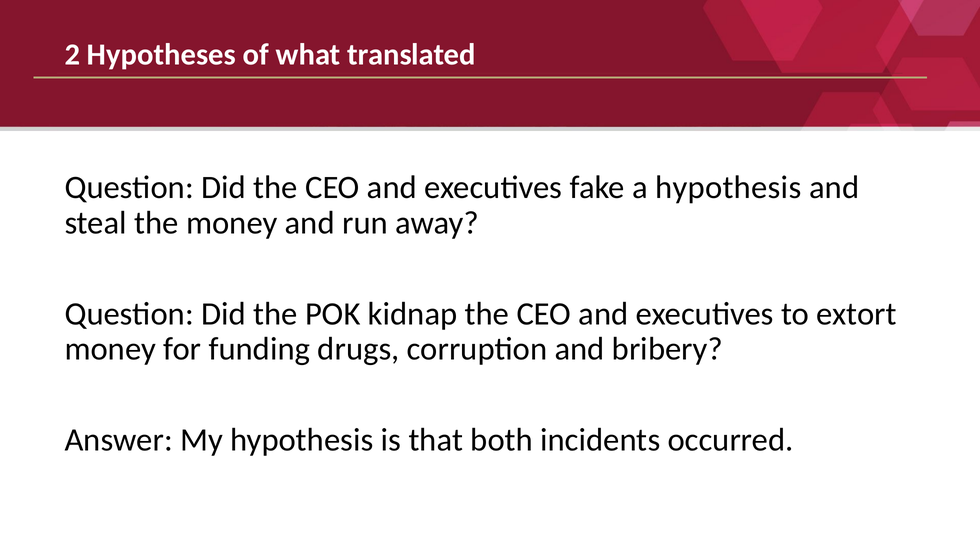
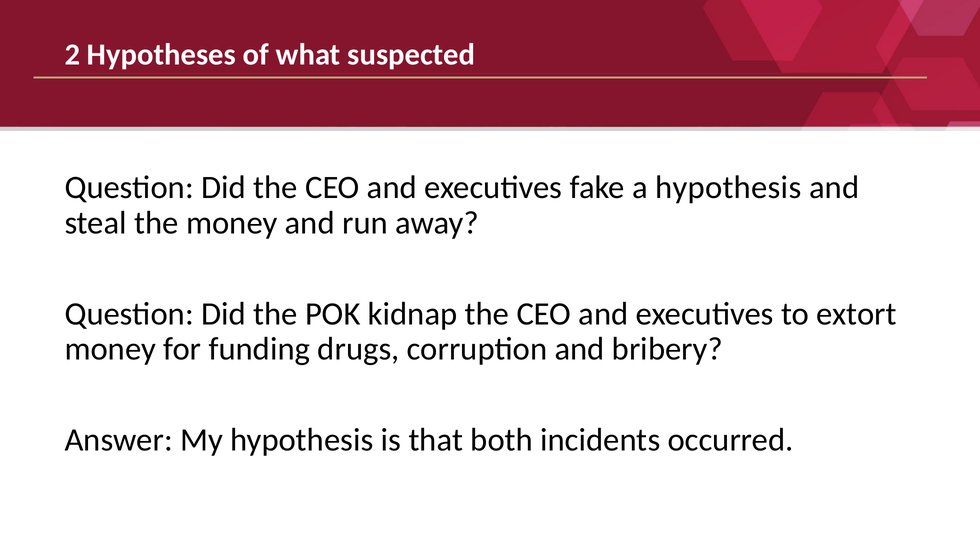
translated: translated -> suspected (411, 55)
